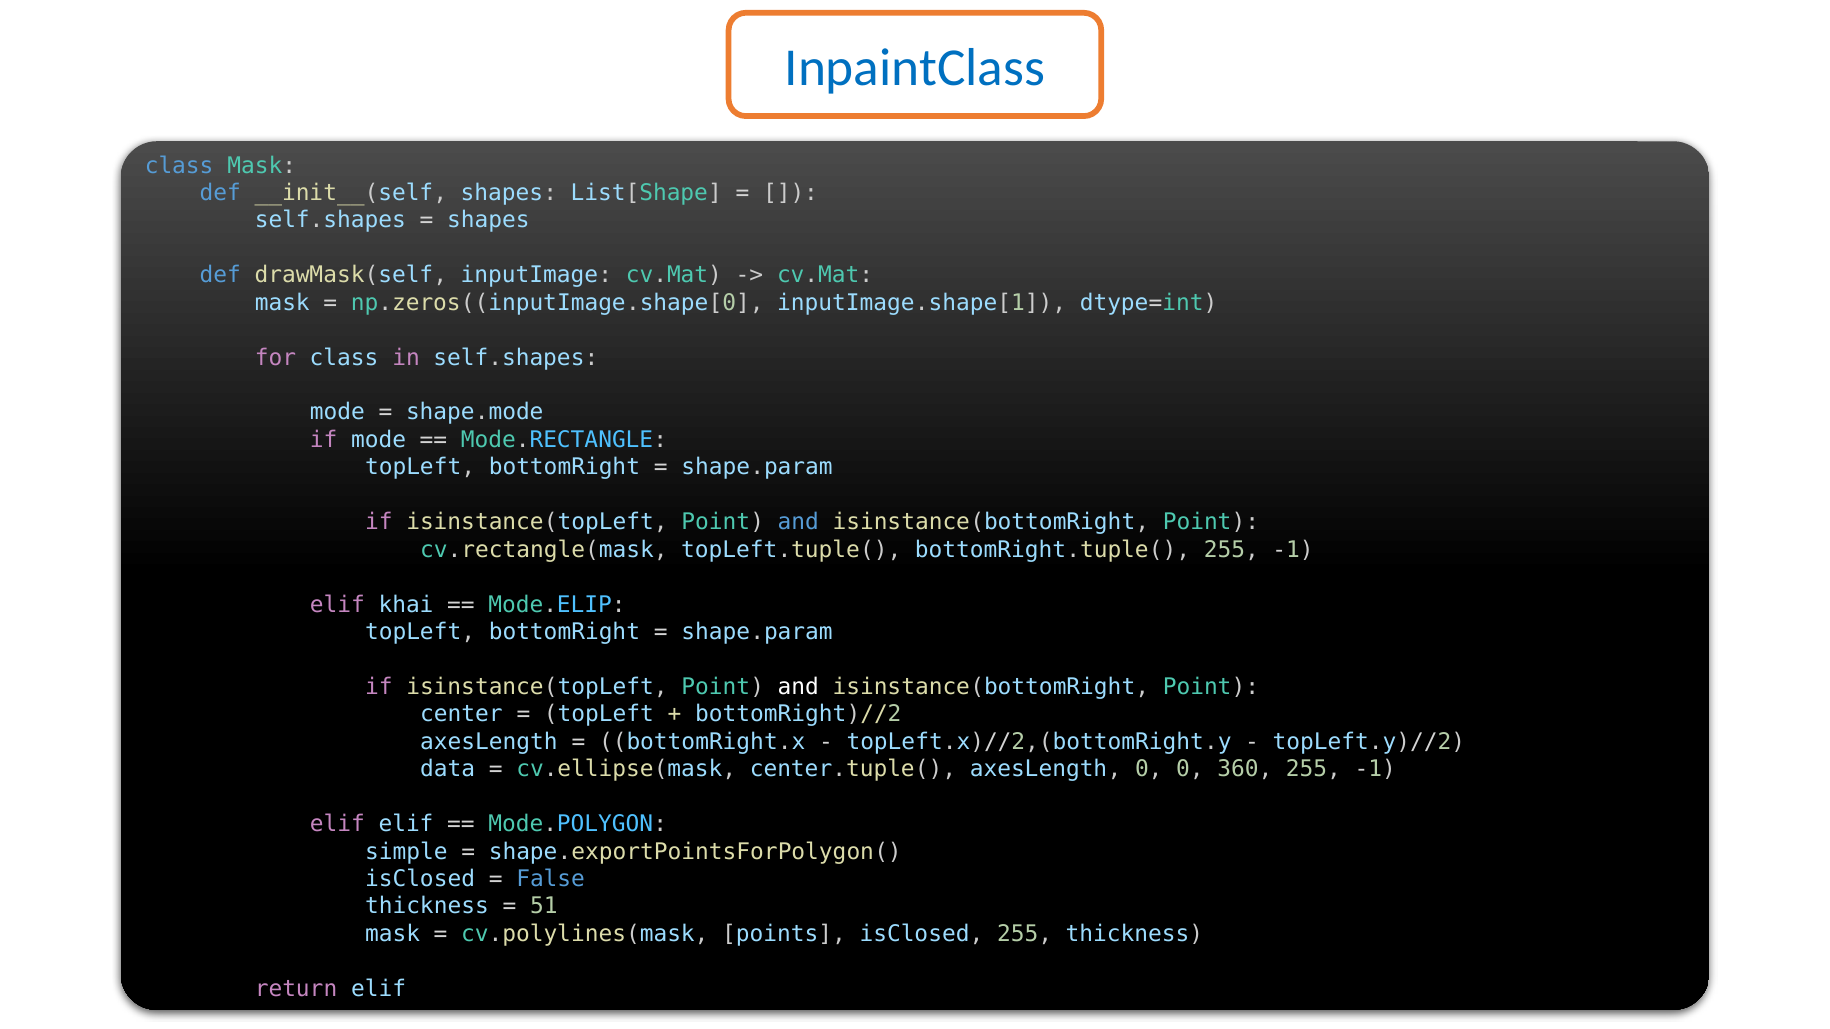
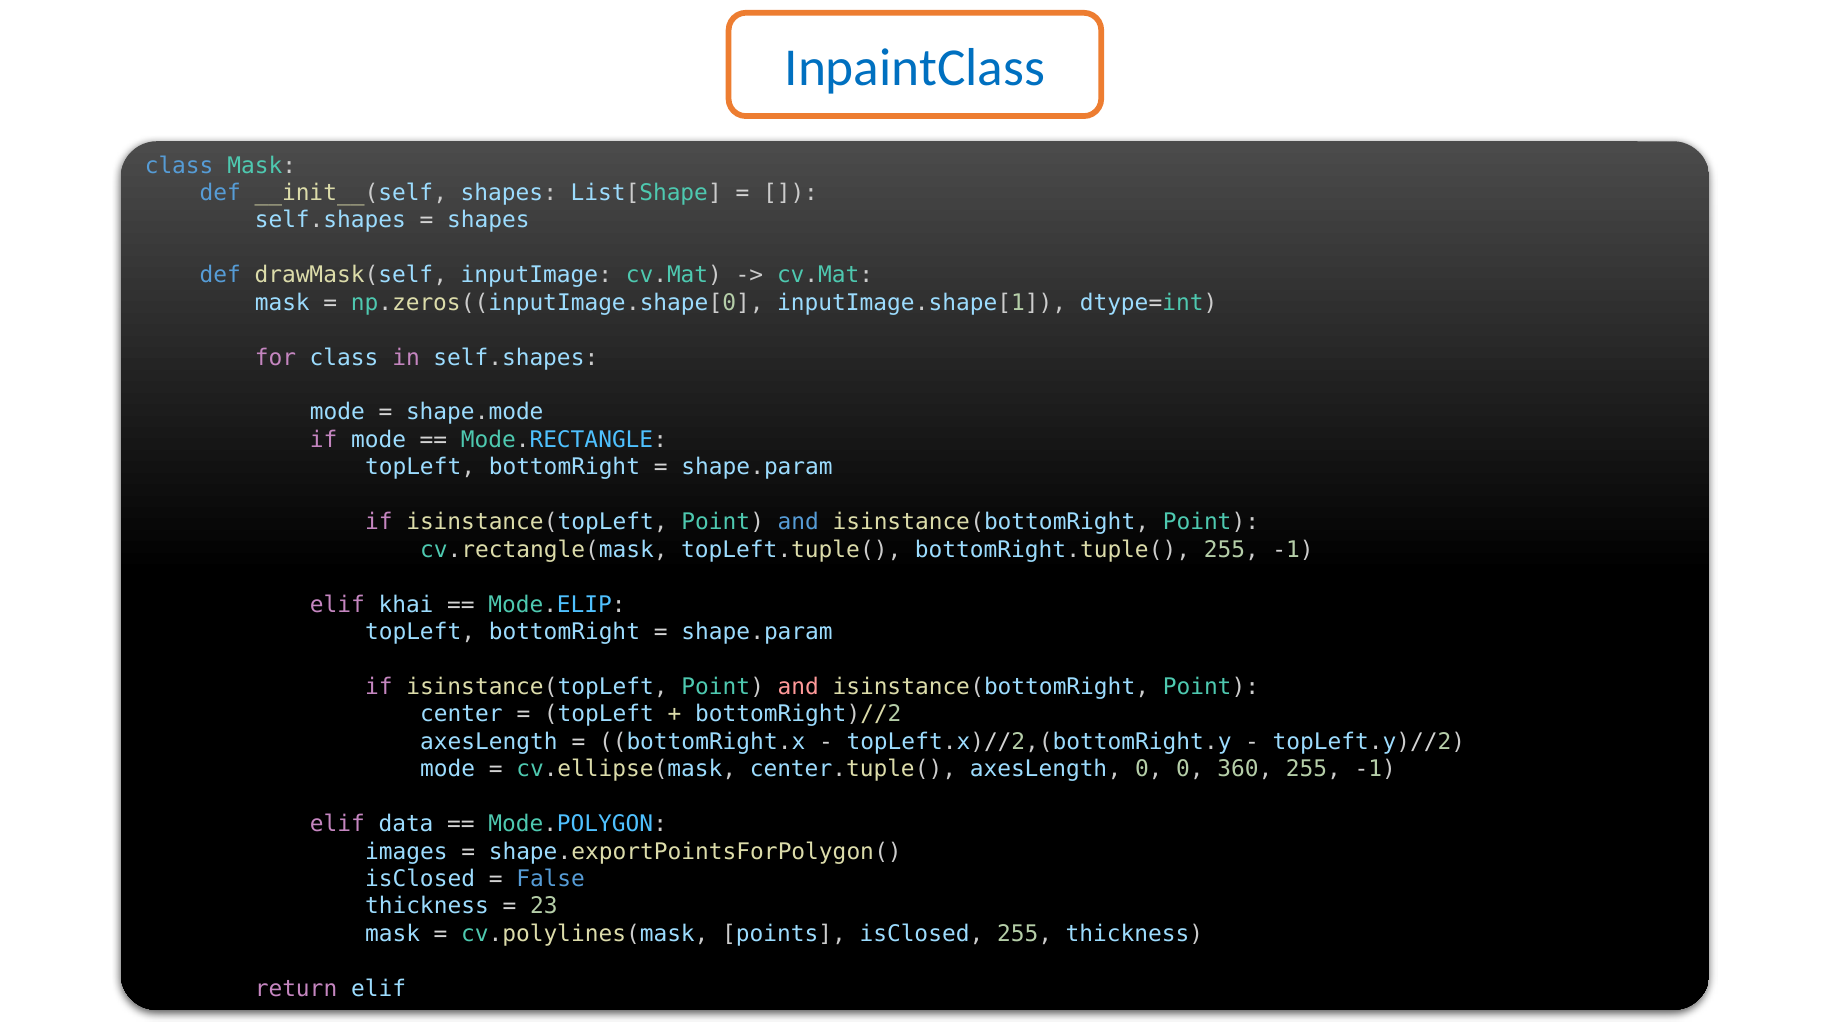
and colour: white -> pink (798, 687)
data: data -> mode (448, 769)
elif elif: elif -> data (406, 824)
simple: simple -> images (406, 852)
51: 51 -> 23 (544, 907)
